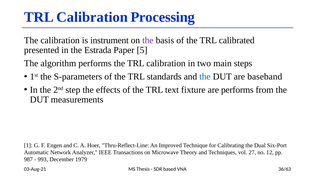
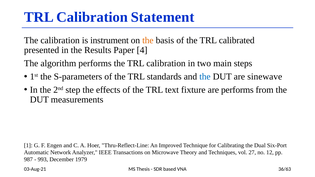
Processing: Processing -> Statement (163, 17)
the colour: purple -> orange (148, 40)
Estrada: Estrada -> Results (98, 50)
5: 5 -> 4 (142, 50)
baseband: baseband -> sinewave (265, 77)
